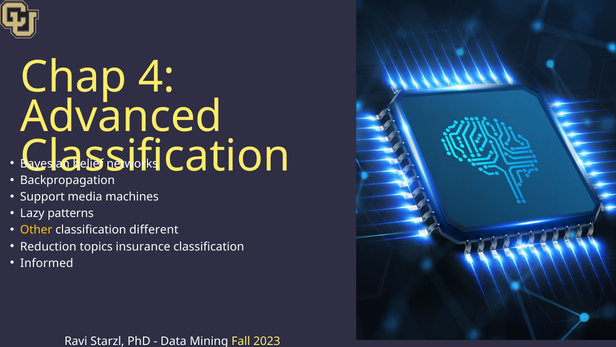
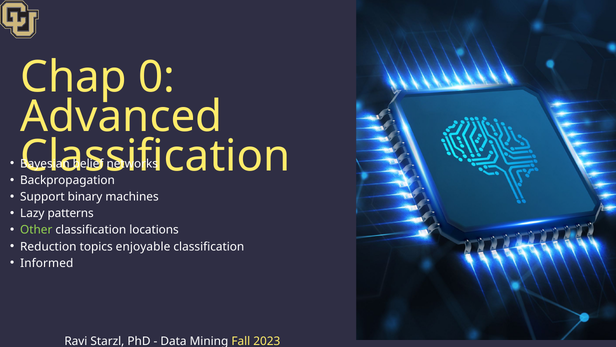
4: 4 -> 0 (157, 77)
media: media -> binary (85, 197)
Other colour: yellow -> light green (36, 230)
different: different -> locations (154, 230)
insurance: insurance -> enjoyable (143, 246)
